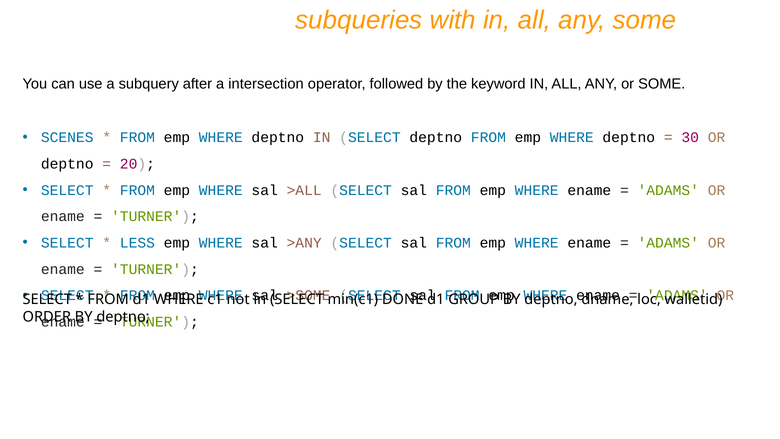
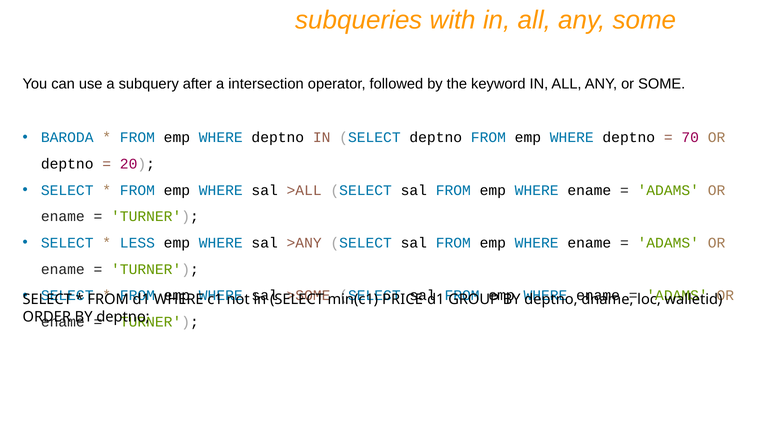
SCENES: SCENES -> BARODA (67, 137)
30: 30 -> 70 (690, 137)
DONE: DONE -> PRICE (403, 299)
